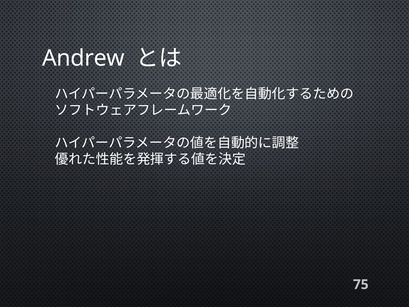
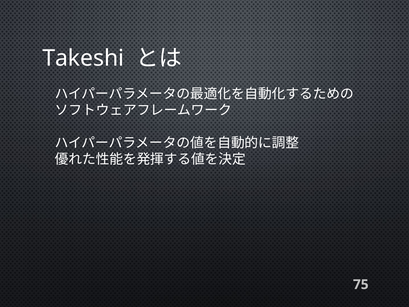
Andrew: Andrew -> Takeshi (83, 58)
